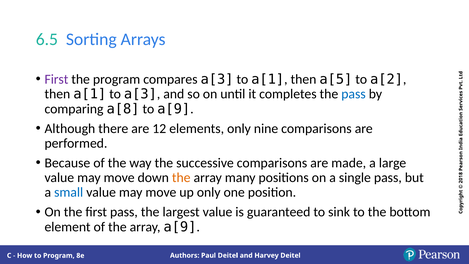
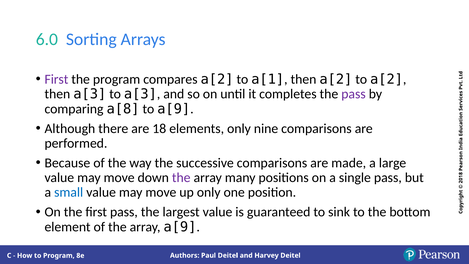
6.5: 6.5 -> 6.0 (47, 39)
compares a[3: a[3 -> a[2 (217, 79)
then a[5: a[5 -> a[2 (336, 79)
then a[1: a[1 -> a[3 (90, 94)
pass colour: blue -> purple (353, 94)
12: 12 -> 18 (159, 128)
the colour: orange -> purple (181, 178)
